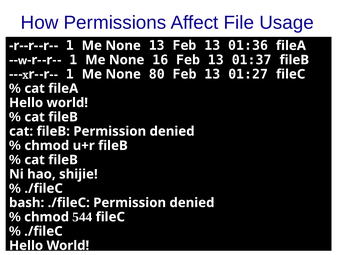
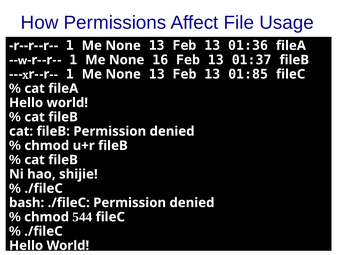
80: 80 -> 13 (157, 74)
01:27: 01:27 -> 01:85 (248, 74)
